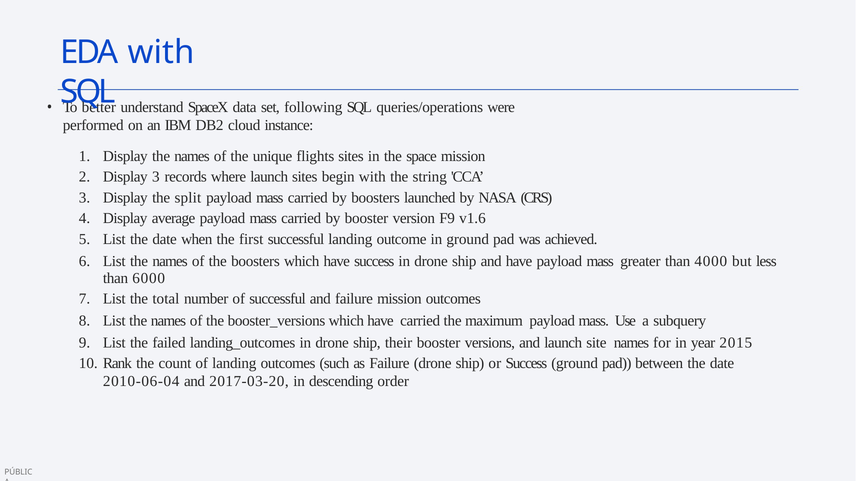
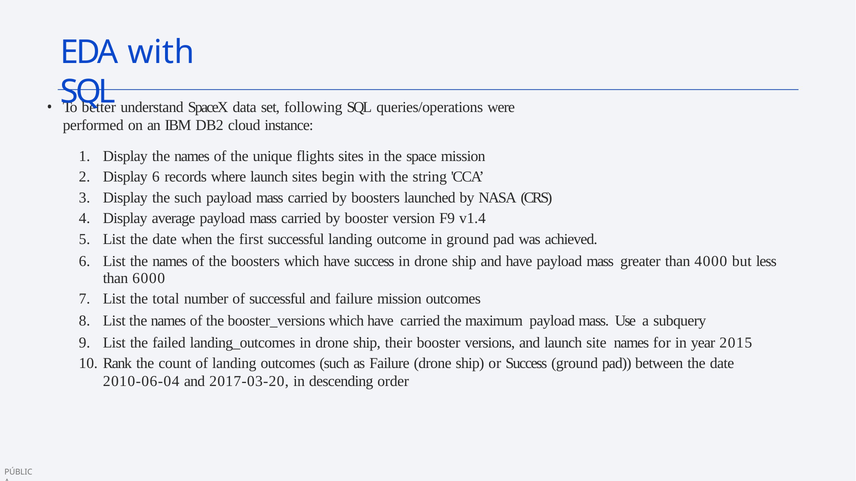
Display 3: 3 -> 6 (156, 177)
the split: split -> such (188, 198)
v1.6: v1.6 -> v1.4 (472, 219)
